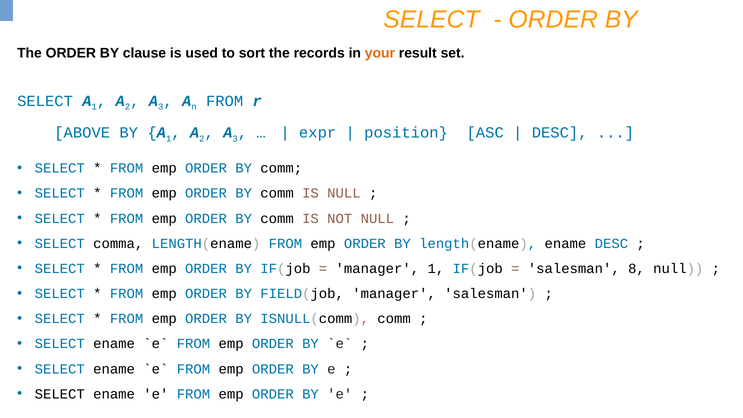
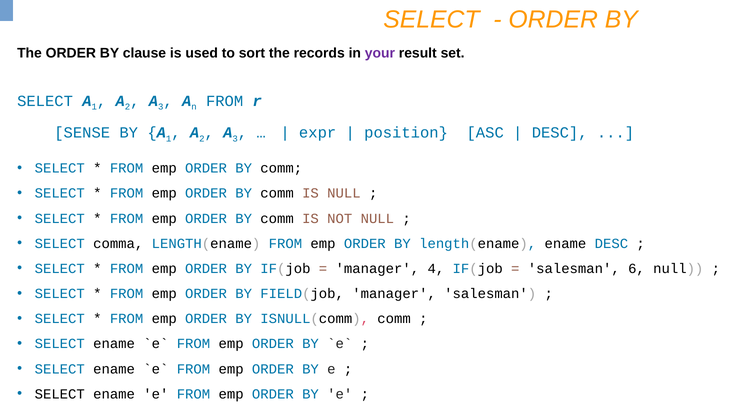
your colour: orange -> purple (380, 53)
ABOVE: ABOVE -> SENSE (82, 133)
manager 1: 1 -> 4 (436, 269)
8: 8 -> 6 (636, 269)
